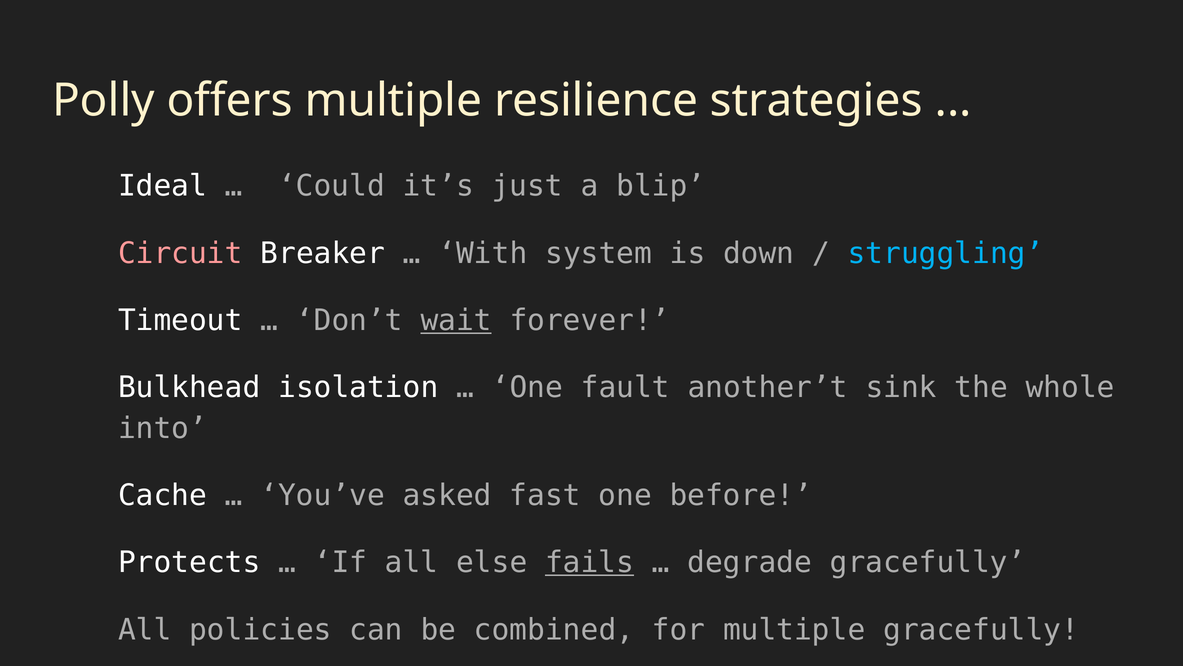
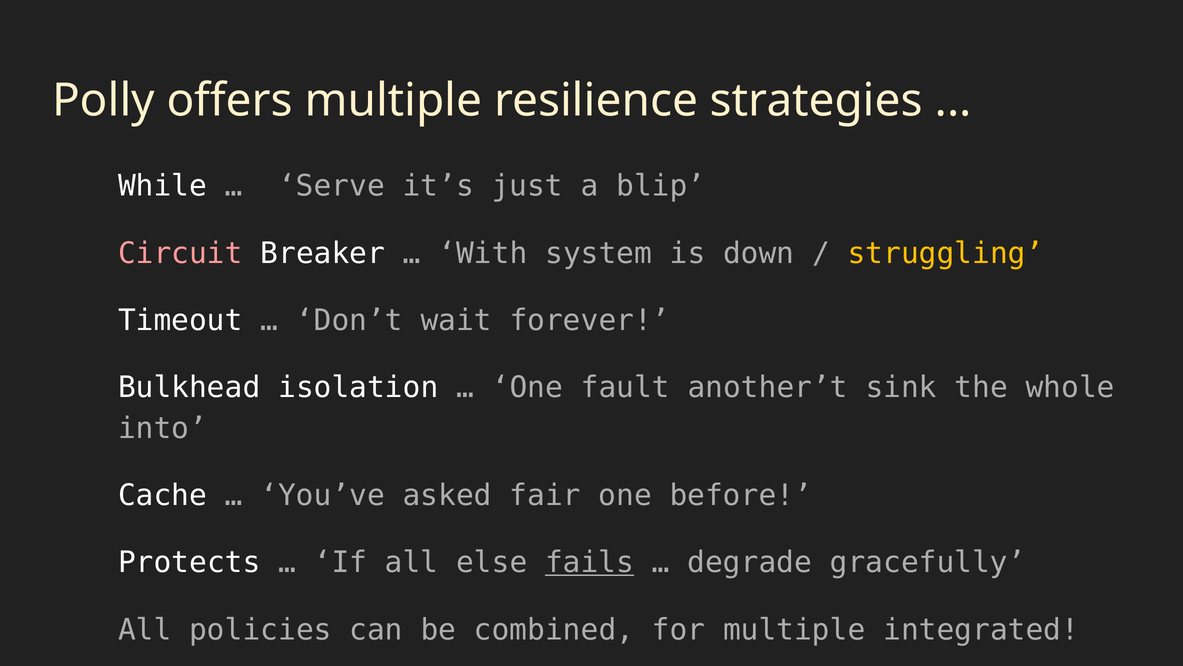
Ideal: Ideal -> While (163, 186)
Could: Could -> Serve (332, 186)
struggling colour: light blue -> yellow (946, 253)
wait underline: present -> none (456, 320)
fast: fast -> fair (545, 495)
multiple gracefully: gracefully -> integrated (981, 629)
